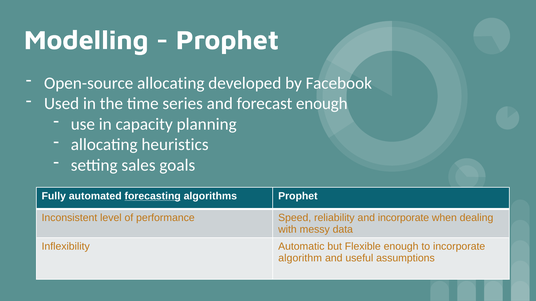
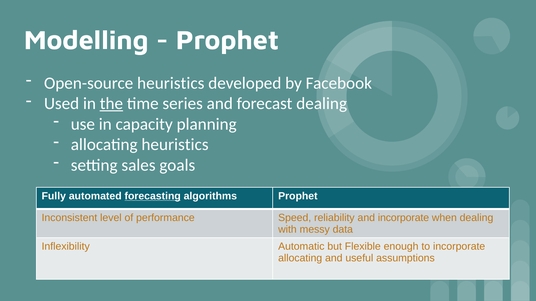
Open-source allocating: allocating -> heuristics (171, 83)
the underline: none -> present (111, 104)
forecast enough: enough -> dealing (322, 104)
algorithm: algorithm -> allocating (300, 259)
